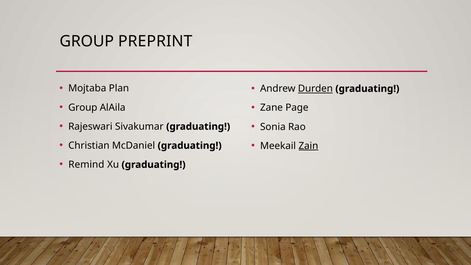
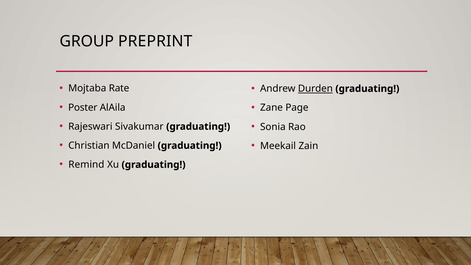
Plan: Plan -> Rate (119, 88)
Group: Group -> Poster (83, 107)
Zain underline: present -> none (308, 146)
